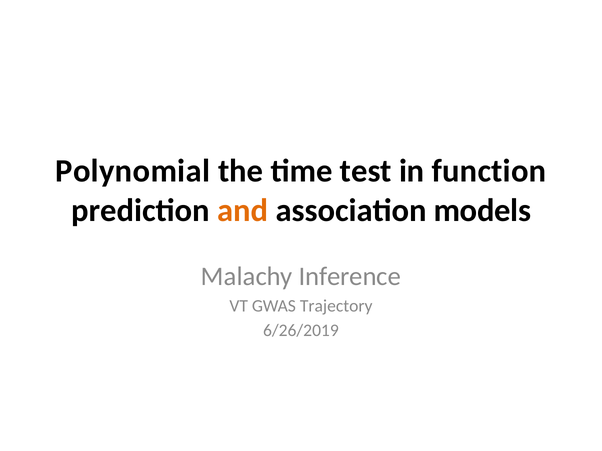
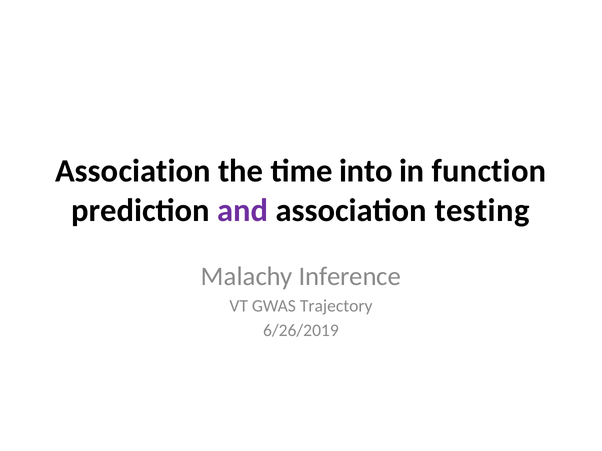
Polynomial: Polynomial -> Association (133, 171)
test: test -> into (366, 171)
and colour: orange -> purple (243, 210)
models: models -> testing (482, 210)
